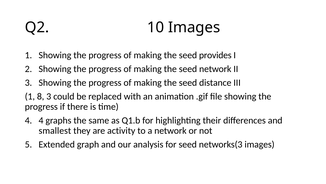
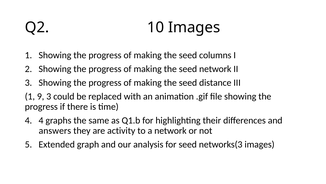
provides: provides -> columns (215, 55)
8: 8 -> 9 (41, 96)
smallest: smallest -> answers (55, 130)
